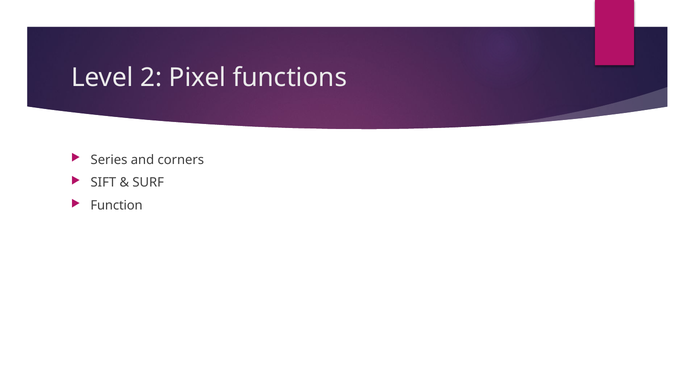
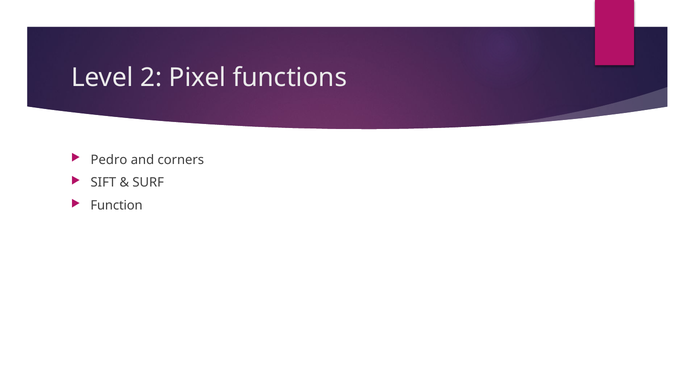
Series: Series -> Pedro (109, 160)
